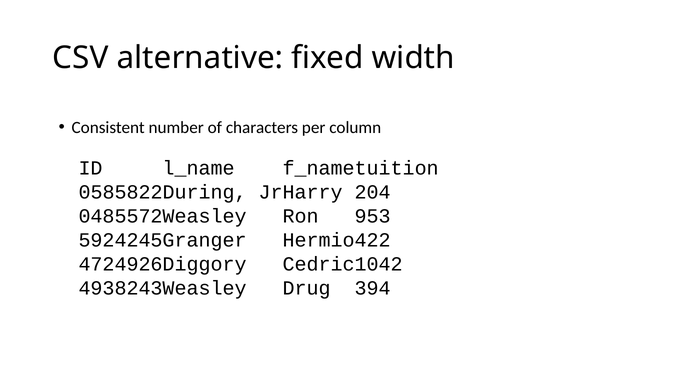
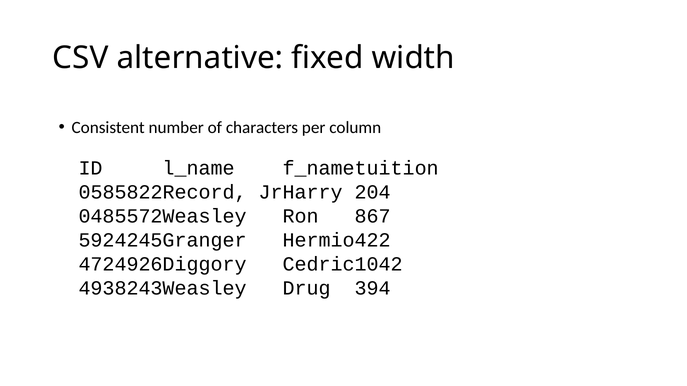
0585822During: 0585822During -> 0585822Record (163, 192)
953: 953 -> 867 (373, 216)
